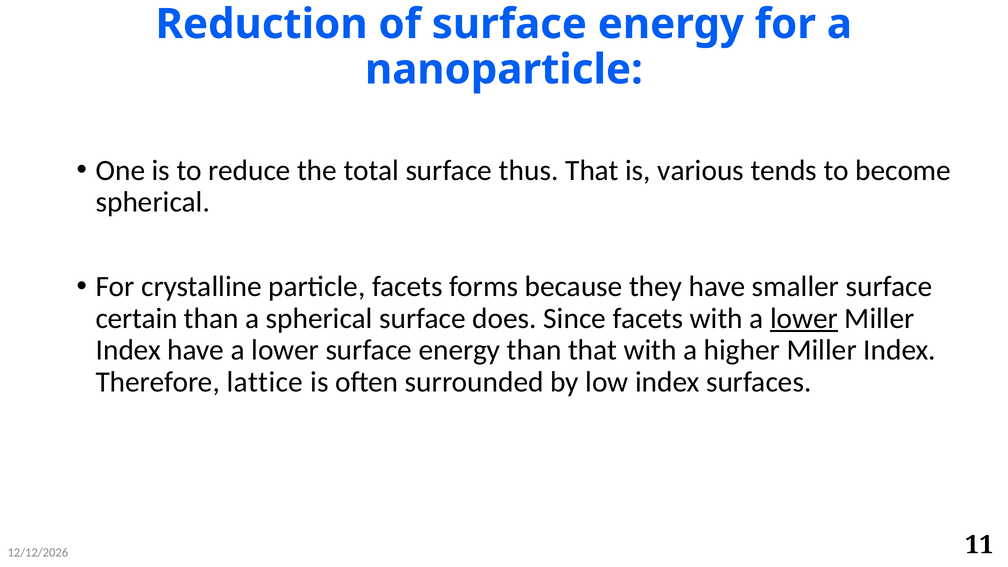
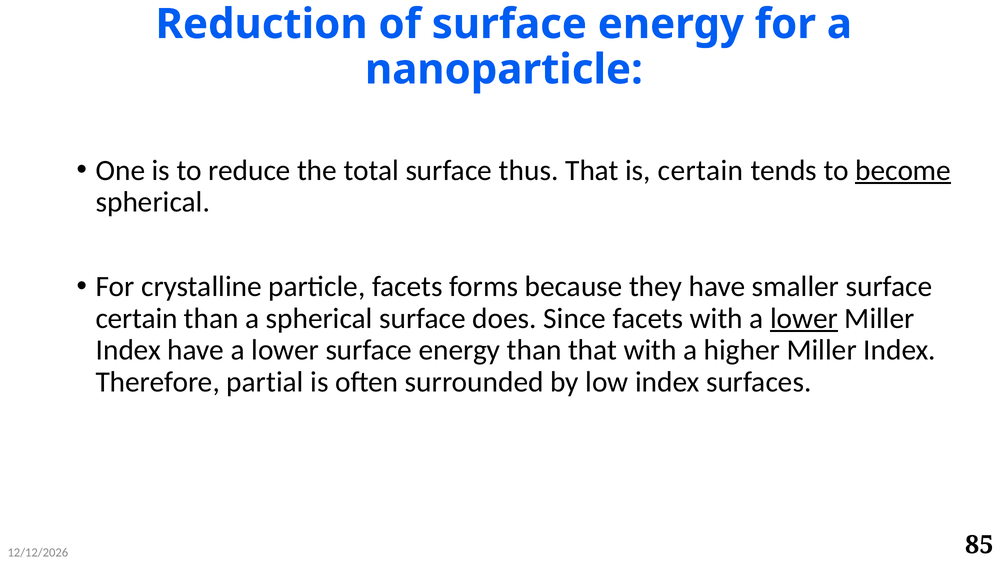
is various: various -> certain (700, 170)
become underline: none -> present (903, 170)
lattice: lattice -> partial (265, 382)
11: 11 -> 85 (979, 545)
